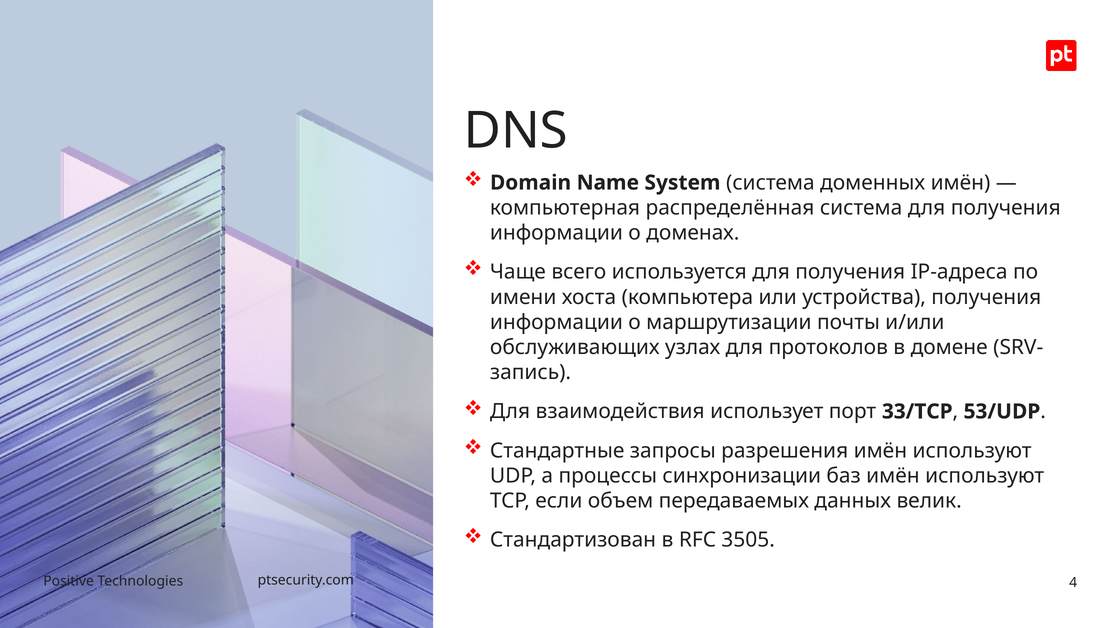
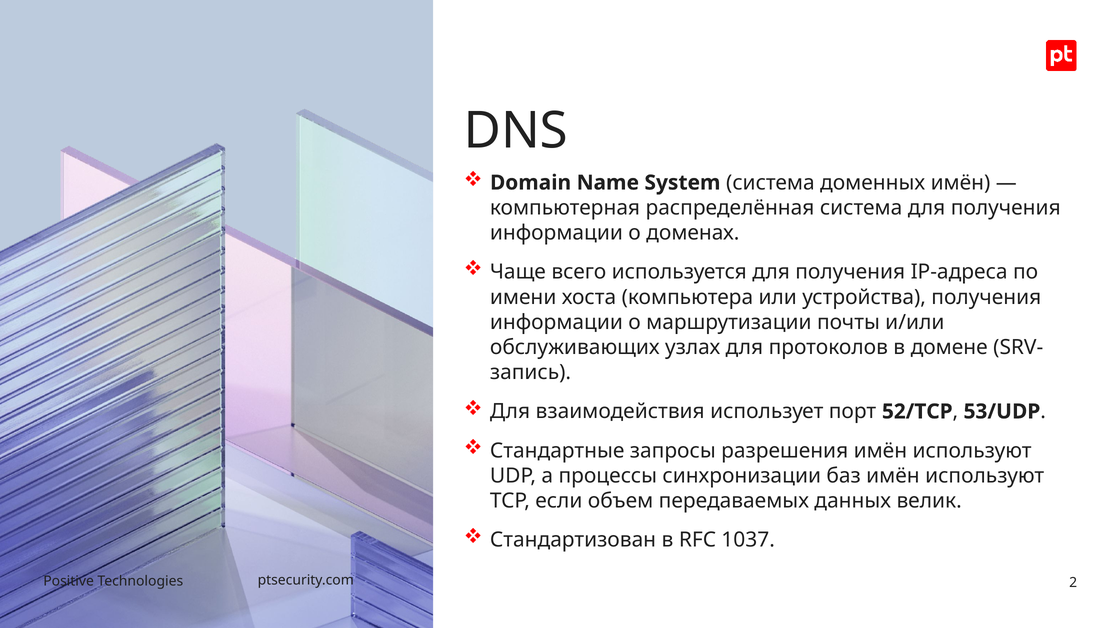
33/TCP: 33/TCP -> 52/TCP (917, 412)
3505: 3505 -> 1037 (748, 540)
4: 4 -> 2 (1073, 583)
